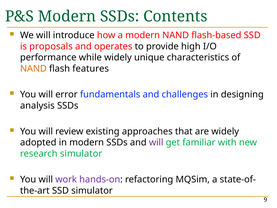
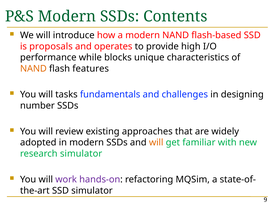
while widely: widely -> blocks (118, 57)
error: error -> tasks (66, 94)
analysis: analysis -> number (37, 105)
will colour: purple -> orange (156, 142)
